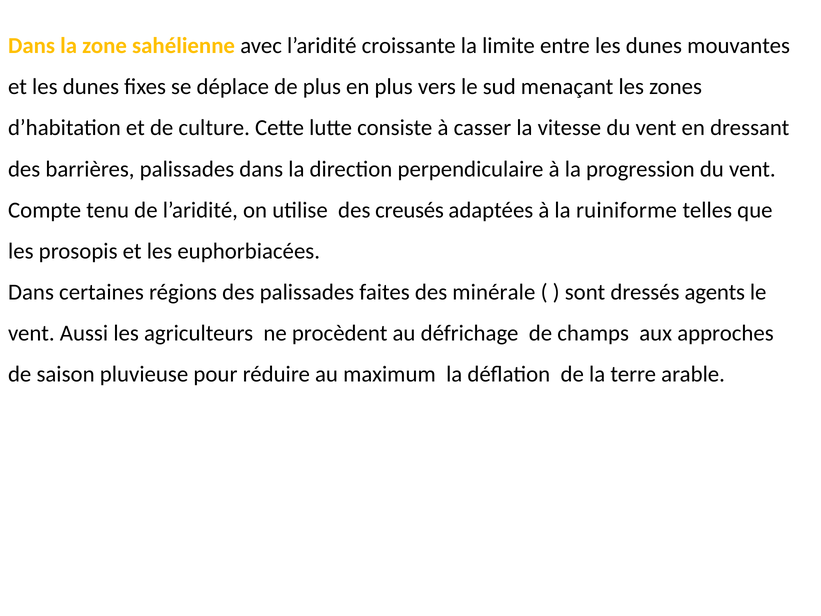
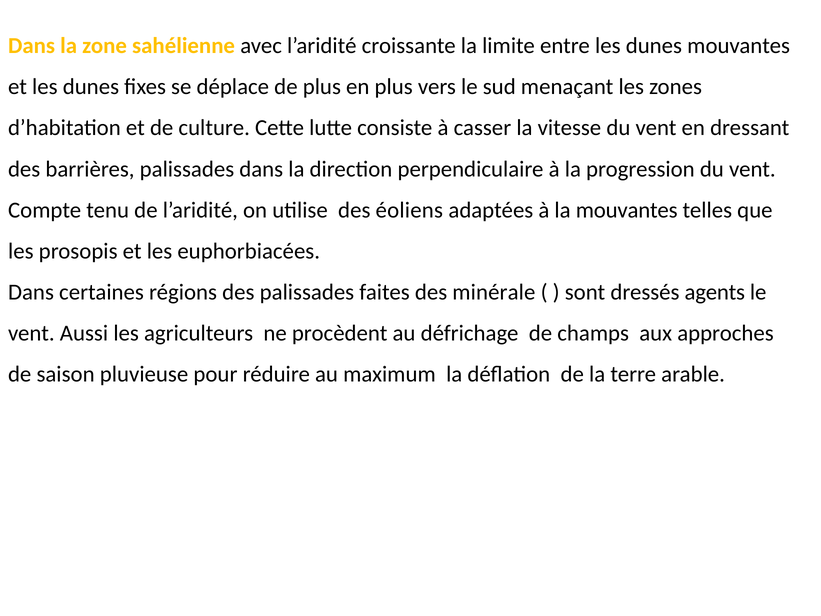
creusés: creusés -> éoliens (409, 210)
la ruiniforme: ruiniforme -> mouvantes (627, 210)
